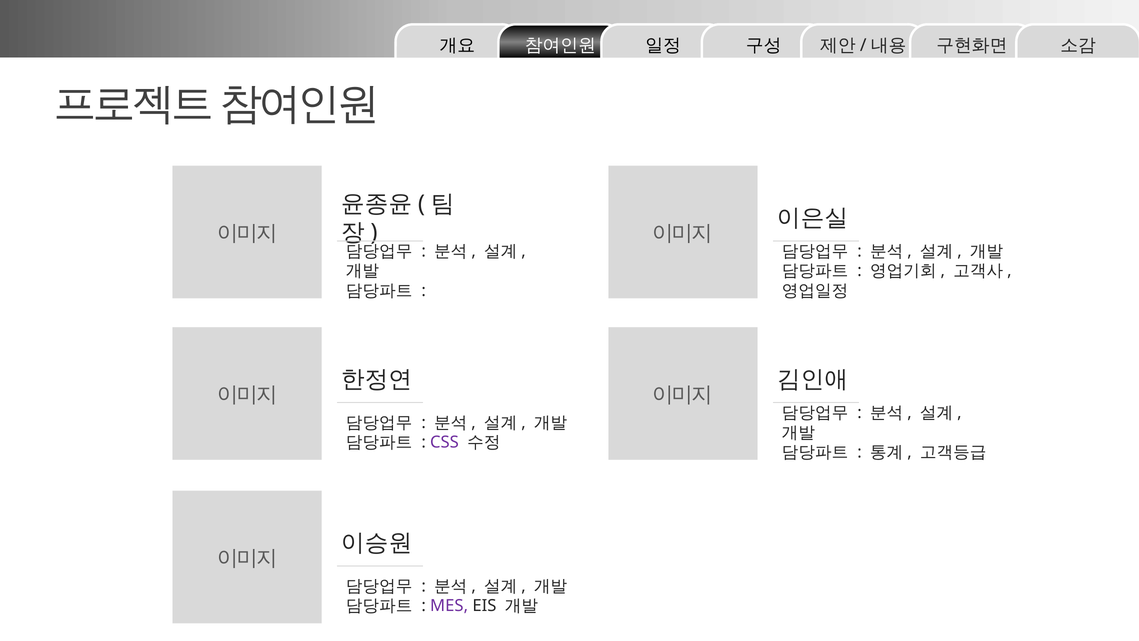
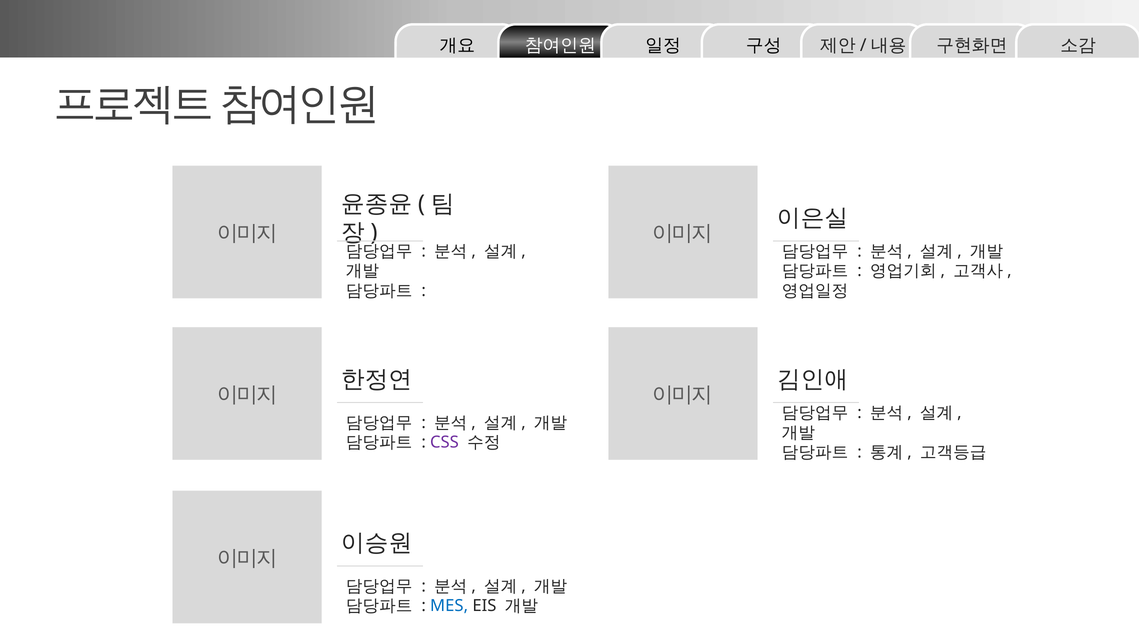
MES colour: purple -> blue (449, 606)
